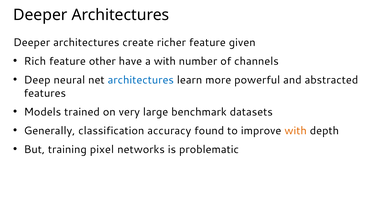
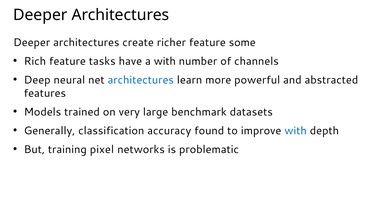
given: given -> some (242, 42)
other: other -> tasks (102, 61)
with colour: orange -> blue (296, 130)
